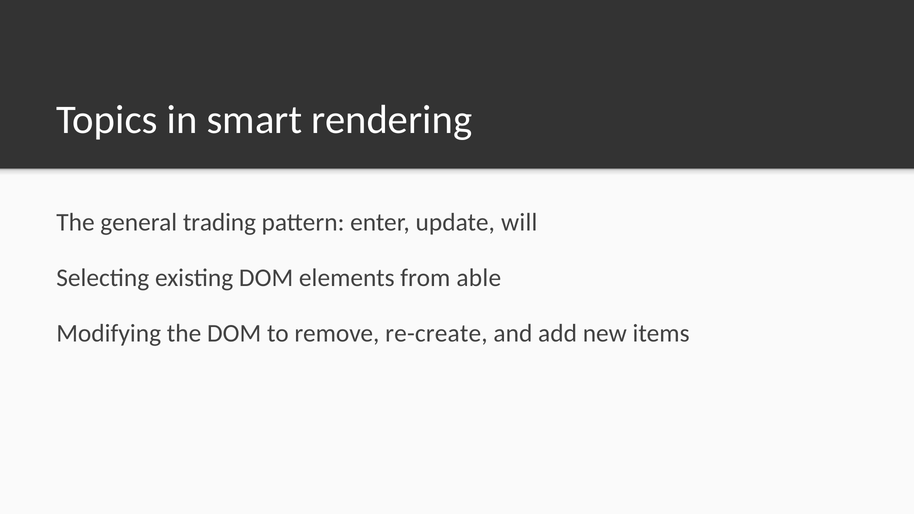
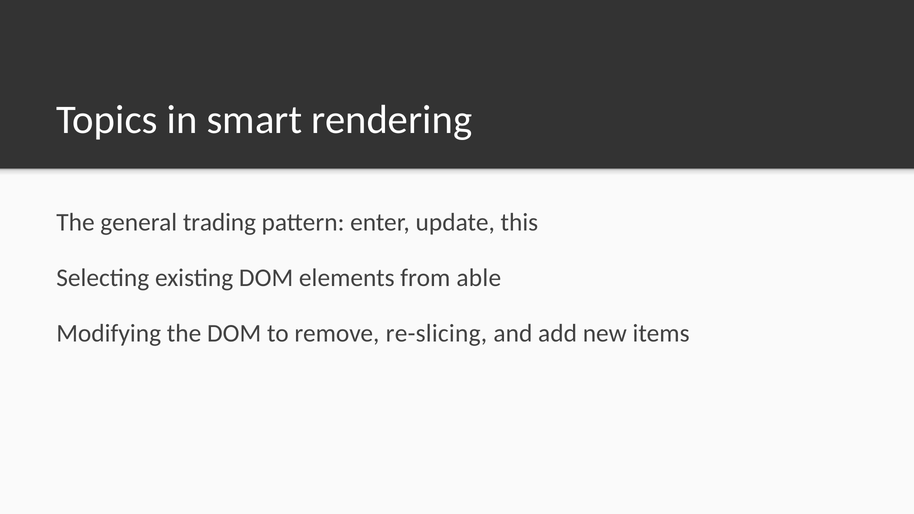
will: will -> this (519, 223)
re-create: re-create -> re-slicing (436, 333)
